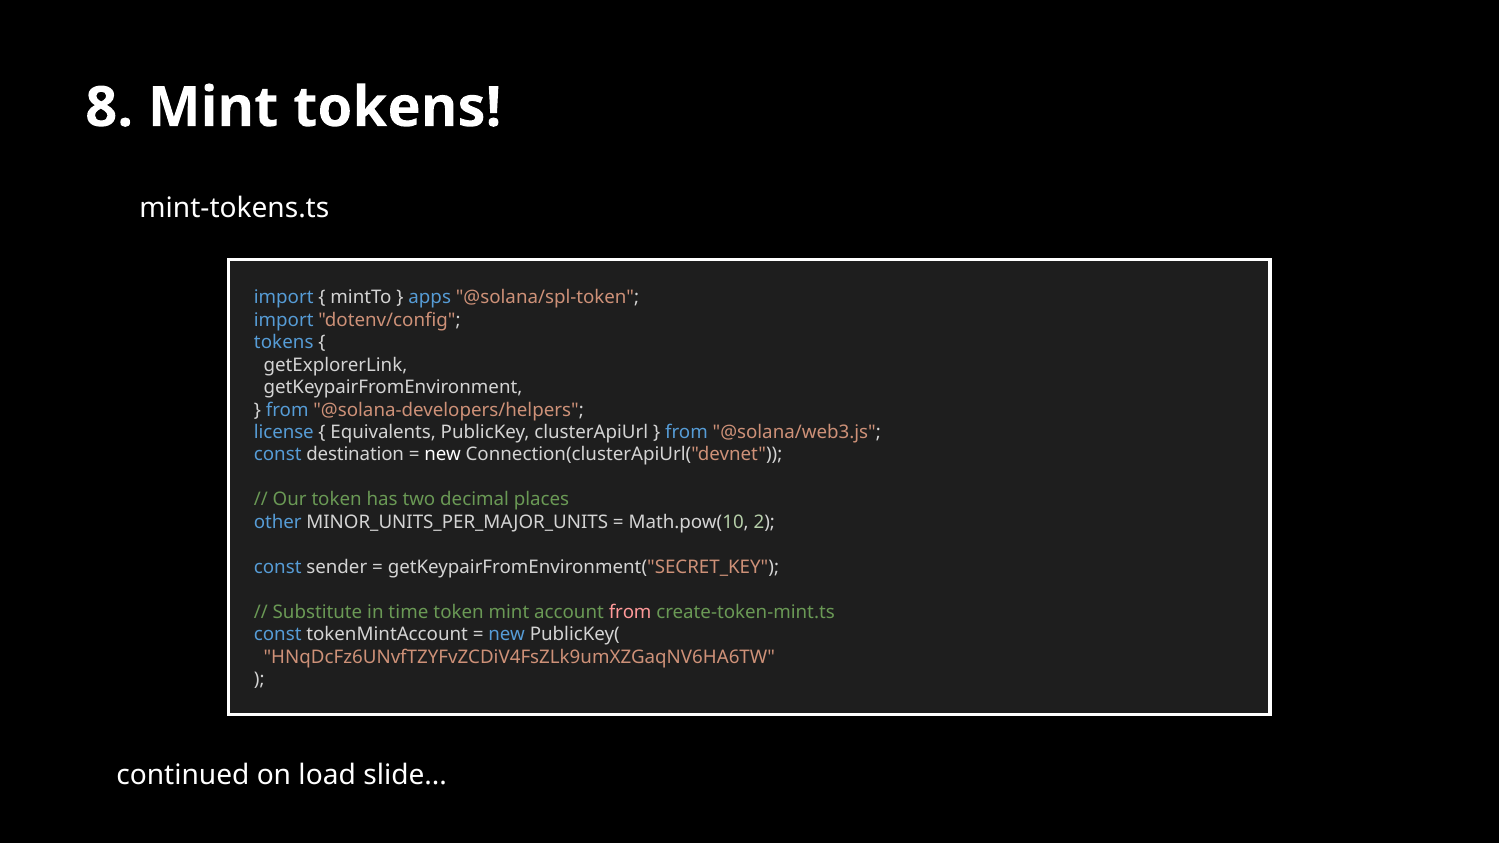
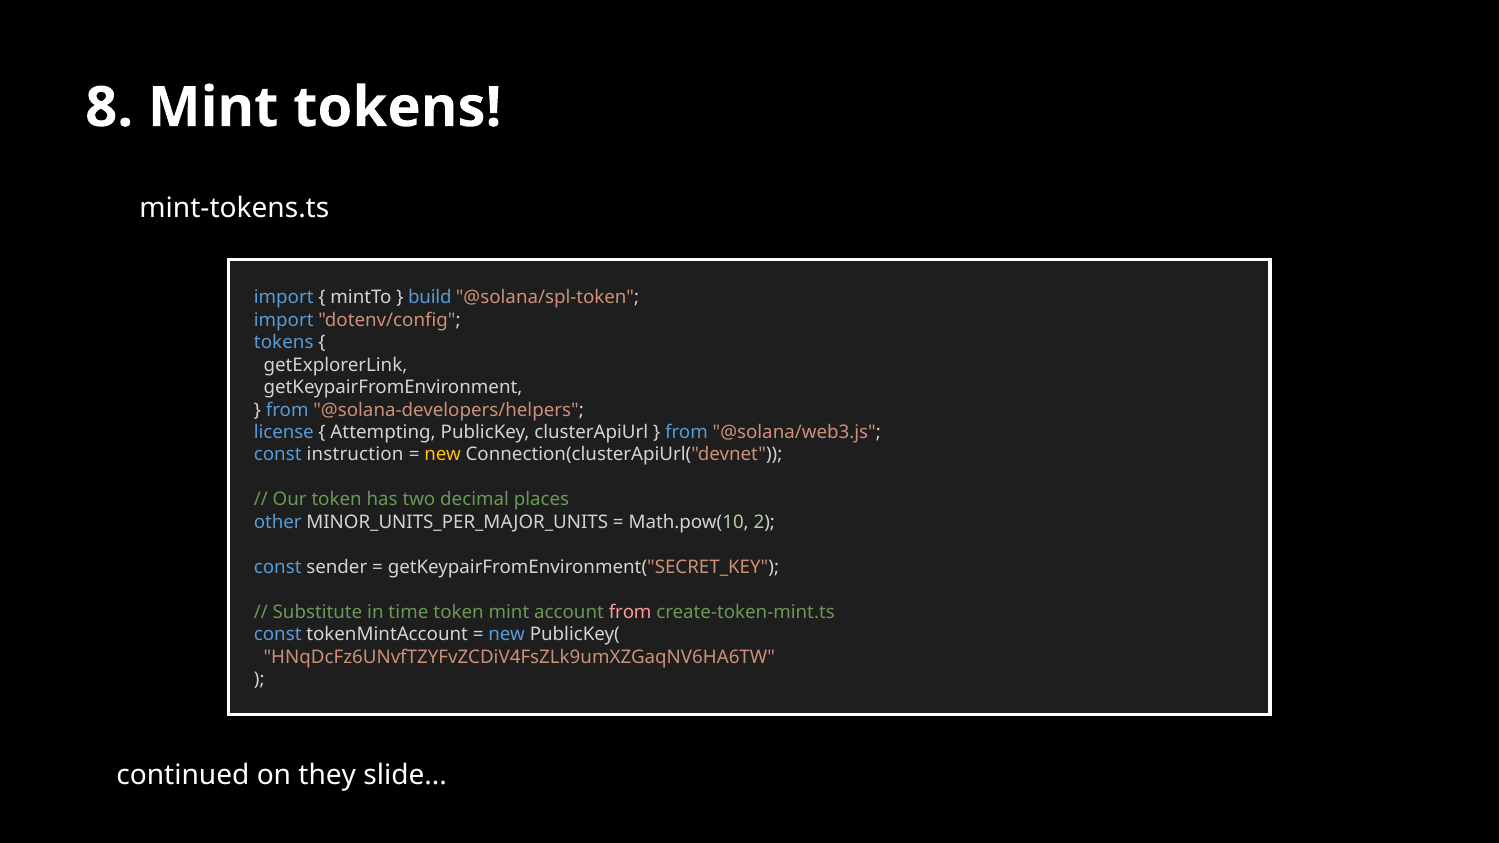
apps: apps -> build (430, 297)
Equivalents: Equivalents -> Attempting (383, 432)
destination: destination -> instruction (355, 455)
new colour: white -> yellow (443, 455)
load: load -> they (327, 776)
